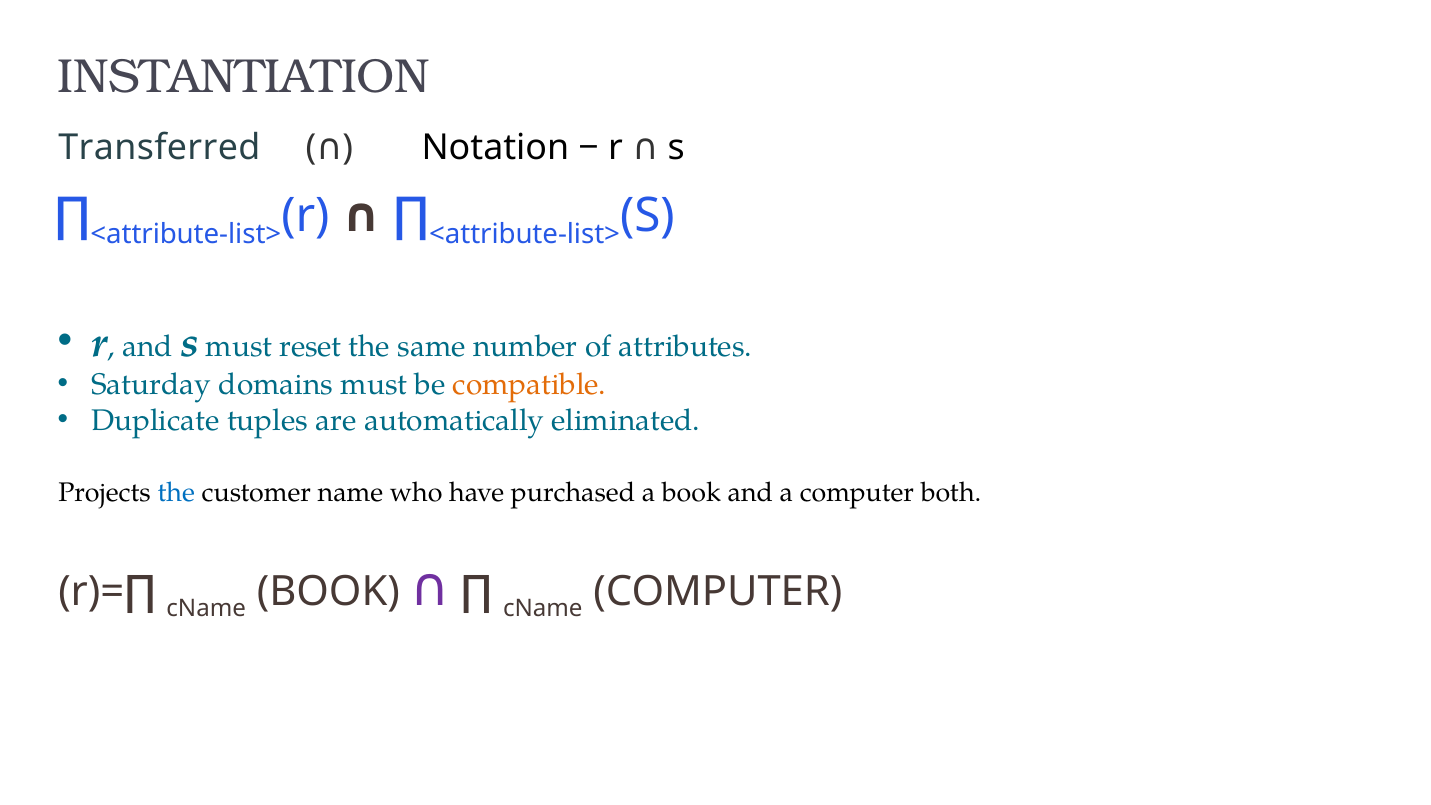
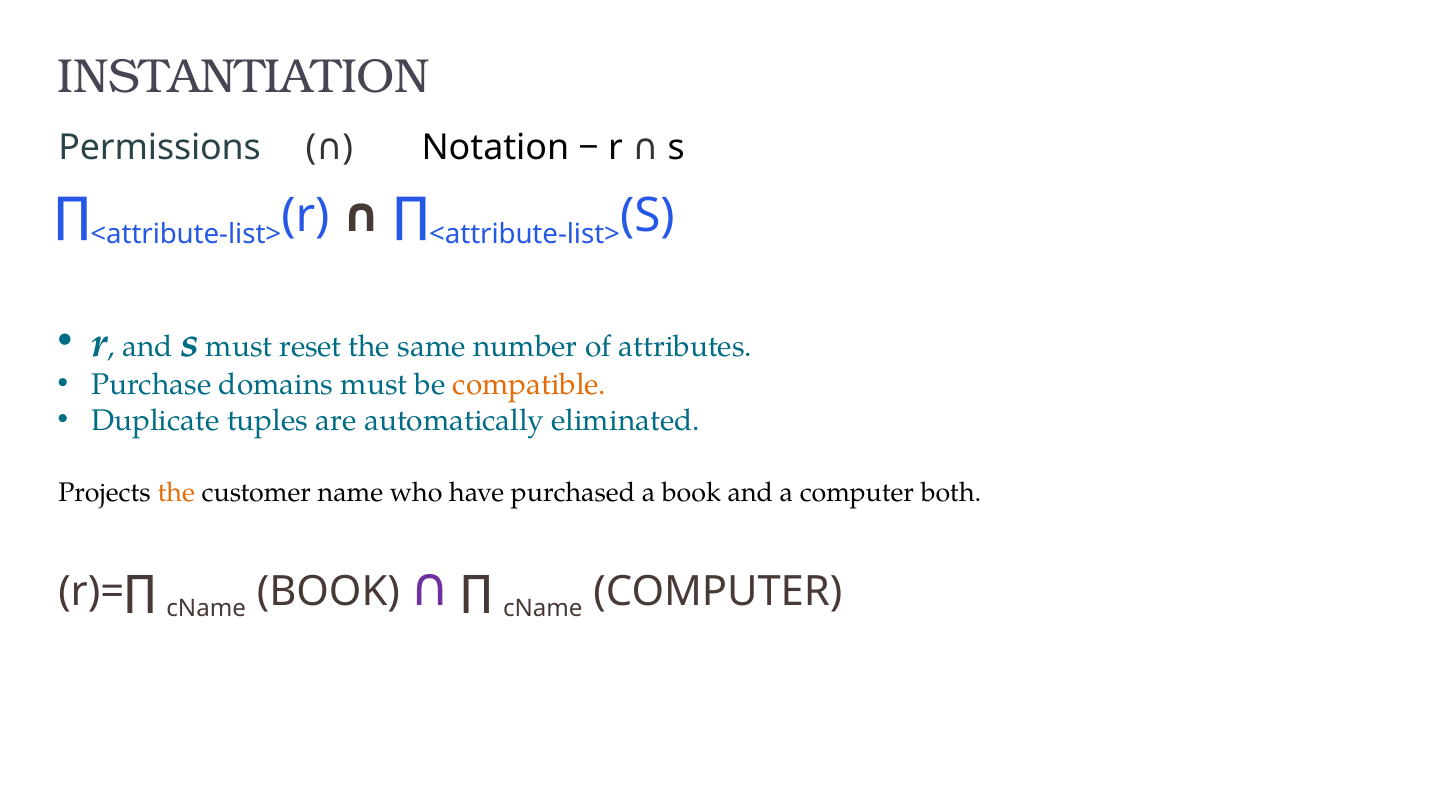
Transferred: Transferred -> Permissions (160, 148)
Saturday: Saturday -> Purchase (151, 384)
the colour: blue -> orange (176, 492)
